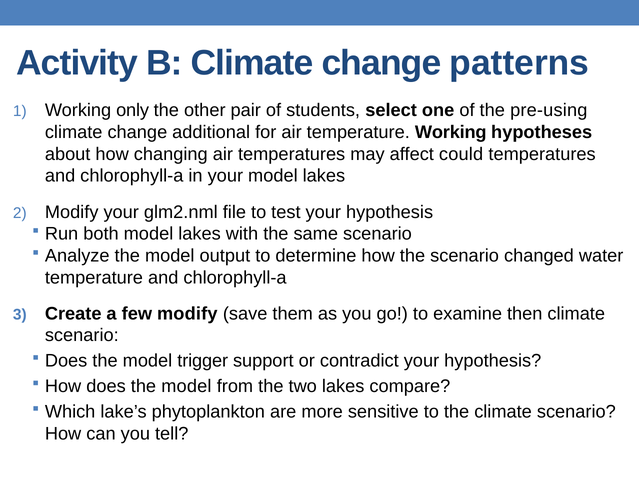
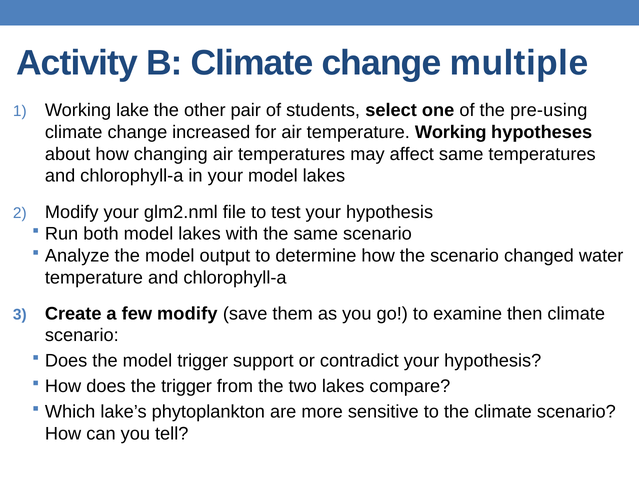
patterns: patterns -> multiple (519, 63)
only: only -> lake (133, 111)
additional: additional -> increased (211, 132)
affect could: could -> same (461, 154)
How does the model: model -> trigger (187, 387)
